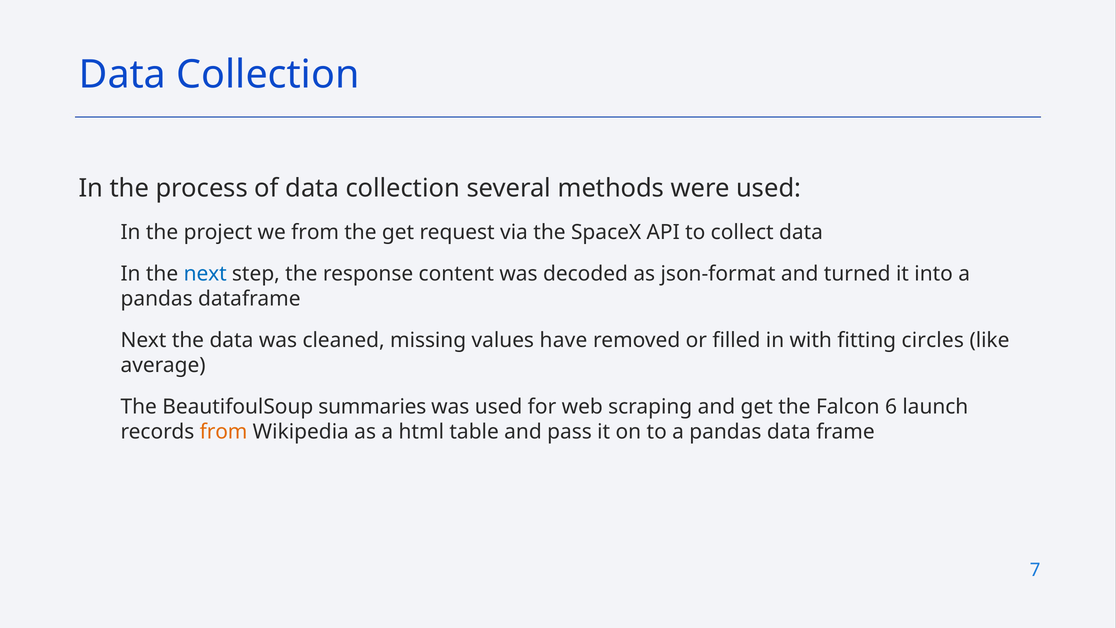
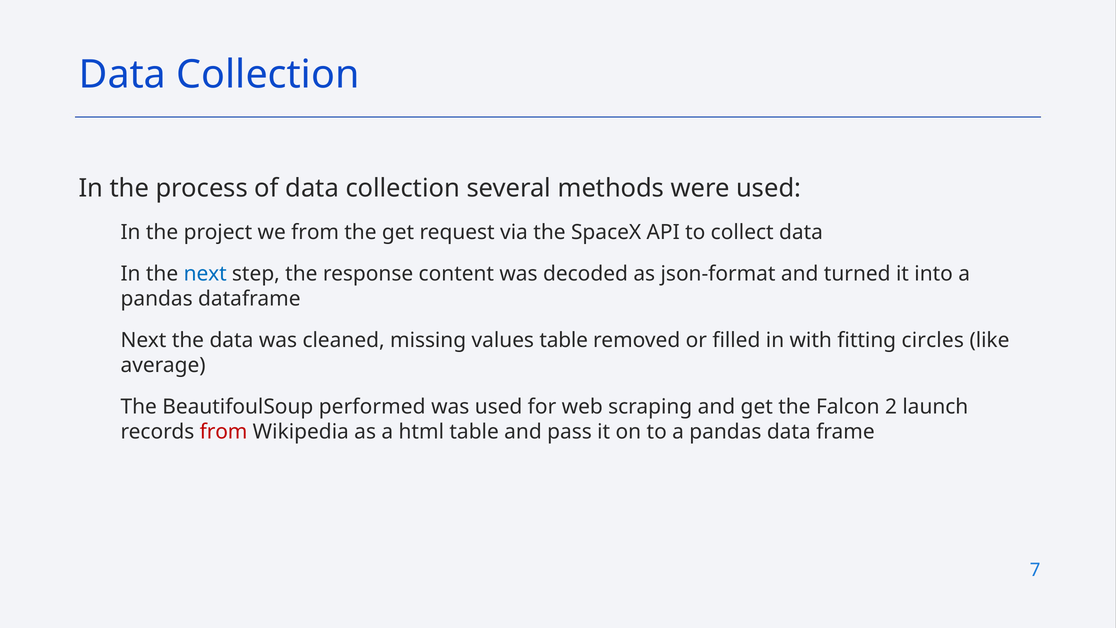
values have: have -> table (564, 340)
summaries: summaries -> performed (372, 407)
6: 6 -> 2 (891, 407)
from colour: orange -> red (224, 432)
